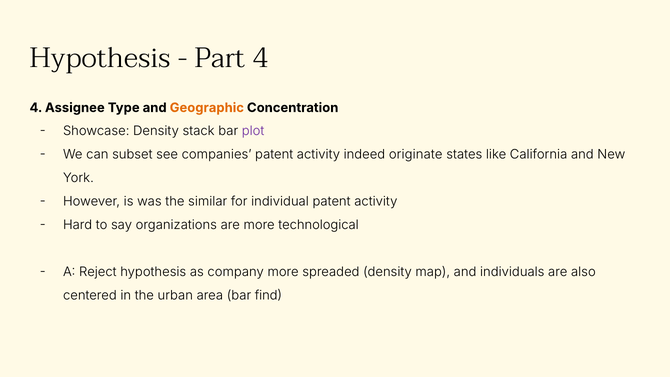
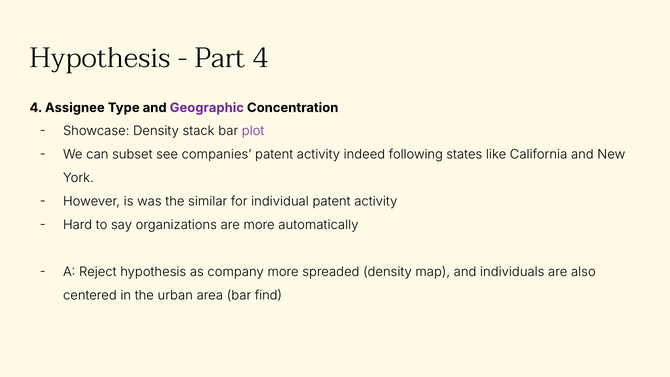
Geographic colour: orange -> purple (207, 108)
originate: originate -> following (416, 155)
technological: technological -> automatically (318, 225)
